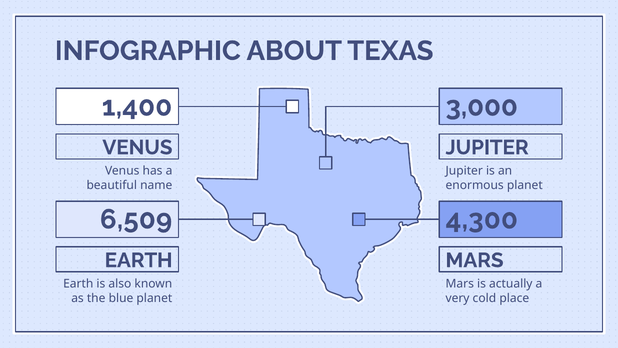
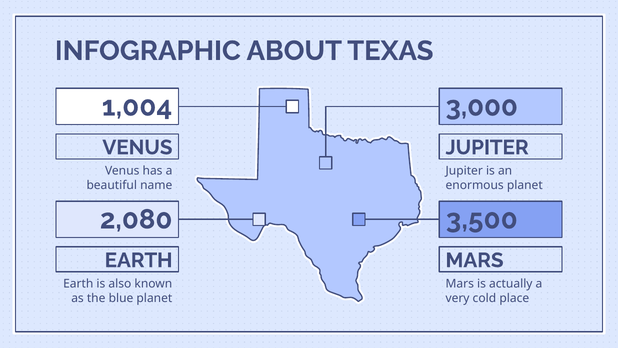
1,400: 1,400 -> 1,004 (137, 106)
6,509: 6,509 -> 2,080 (136, 219)
4,300: 4,300 -> 3,500 (482, 219)
